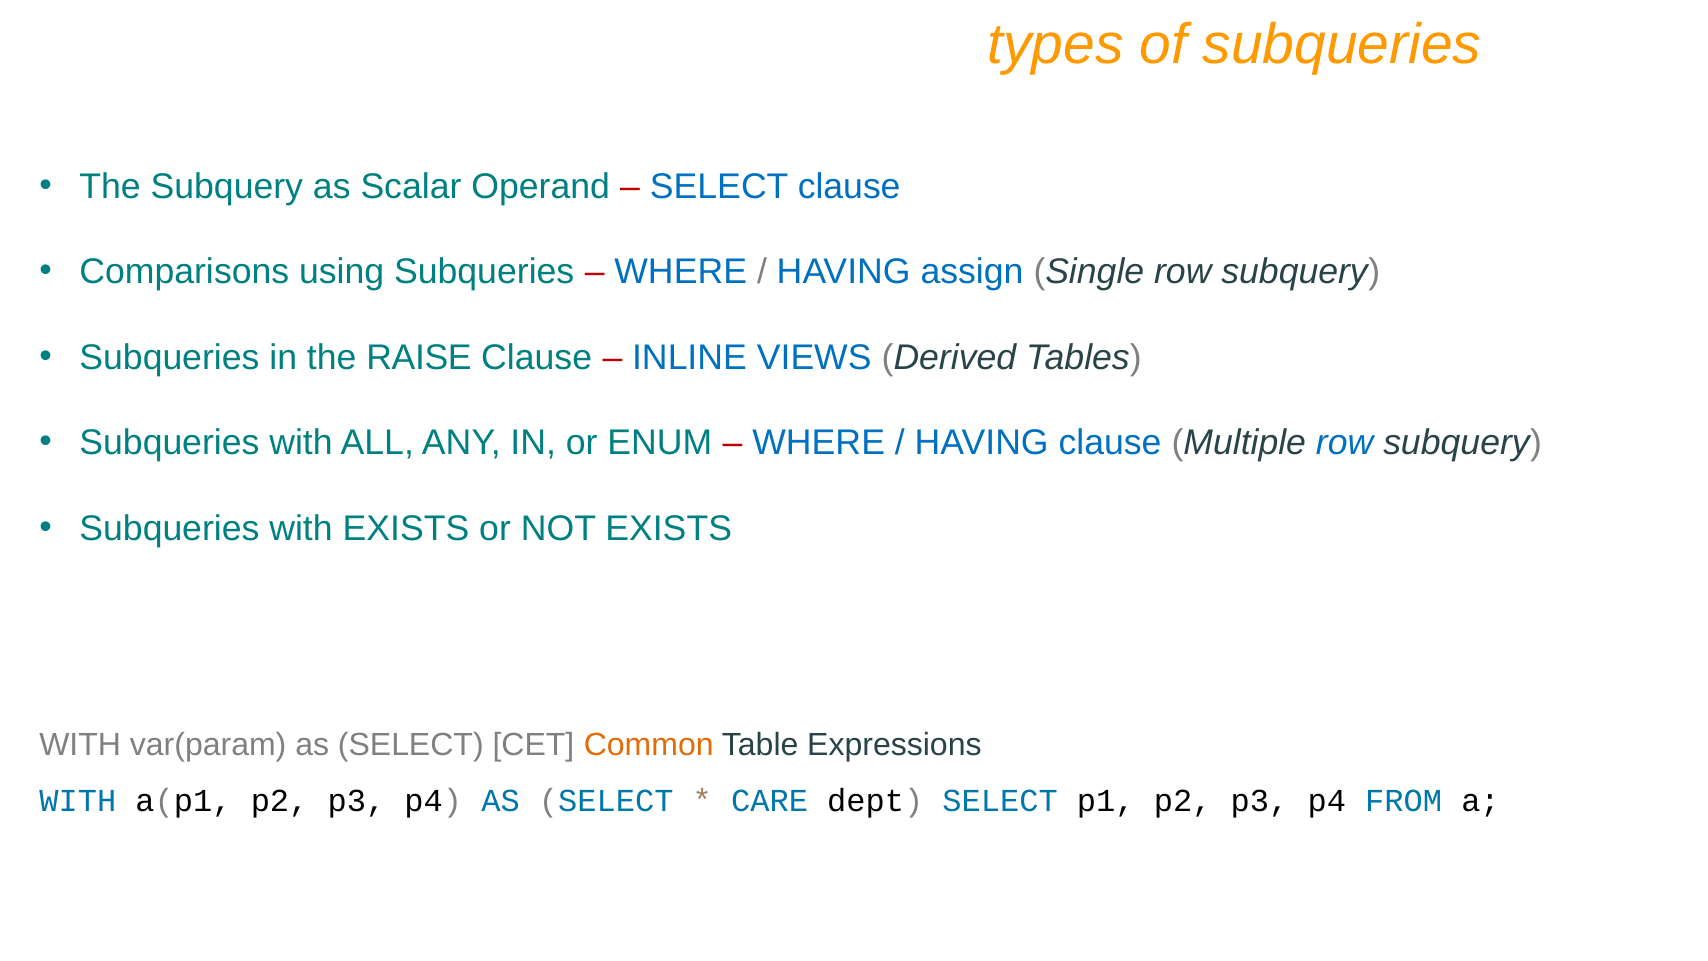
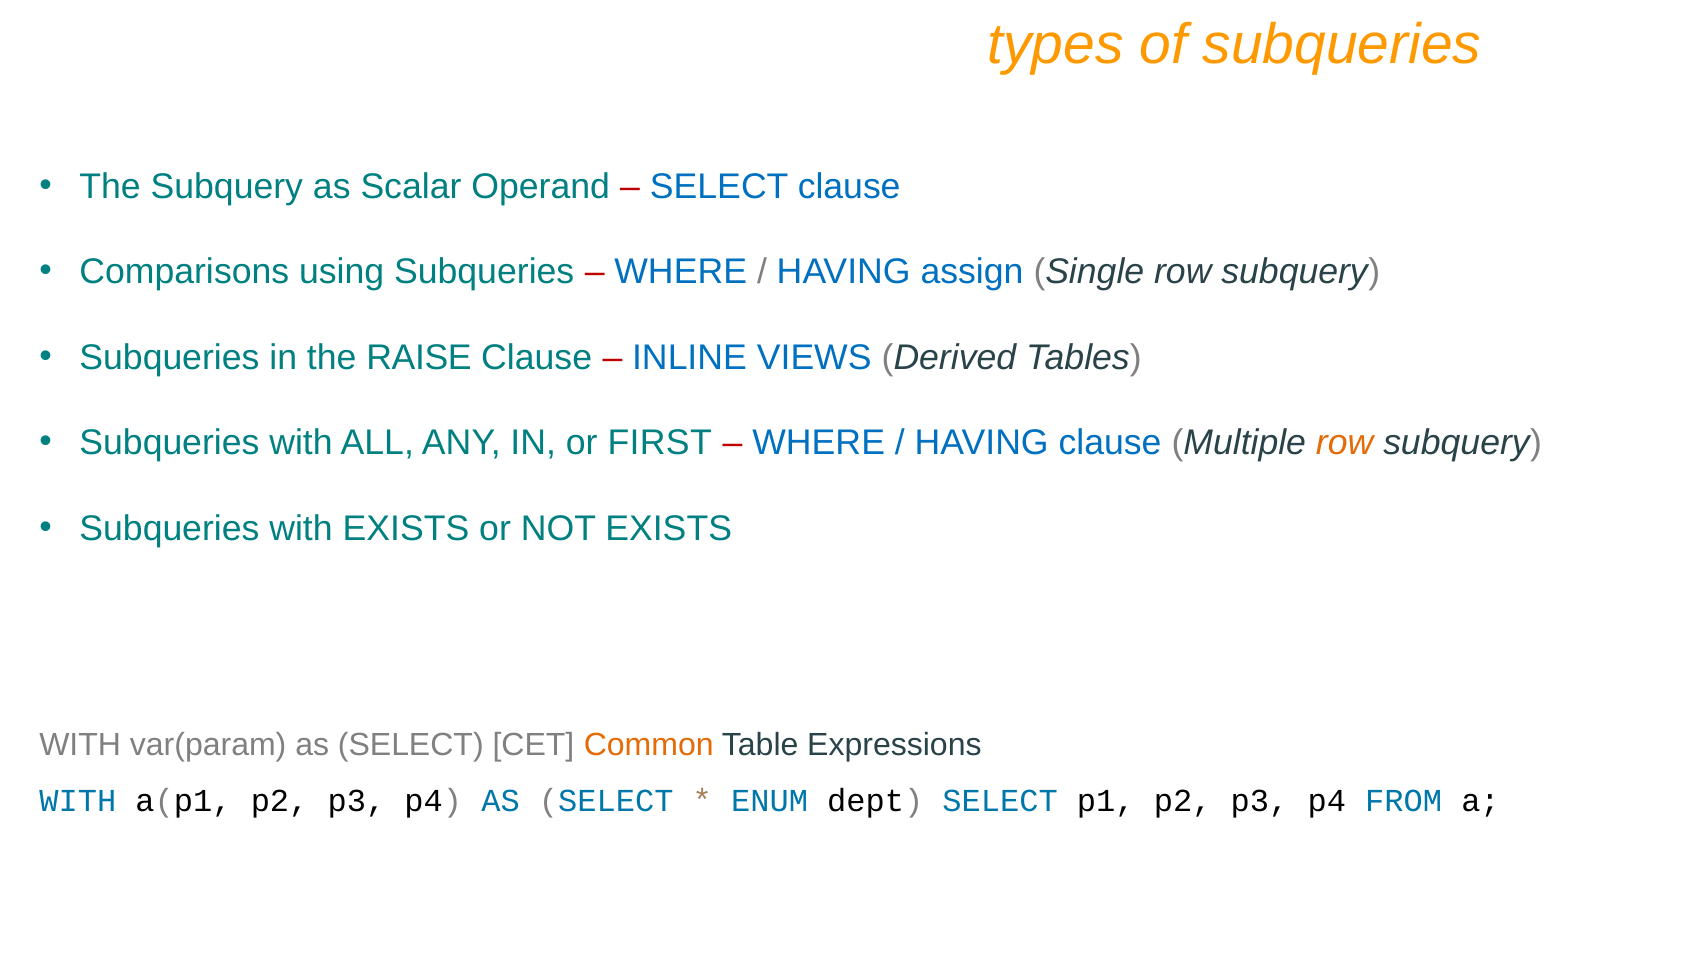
ENUM: ENUM -> FIRST (660, 443)
row colour: blue -> orange (1345, 443)
CARE: CARE -> ENUM (770, 800)
